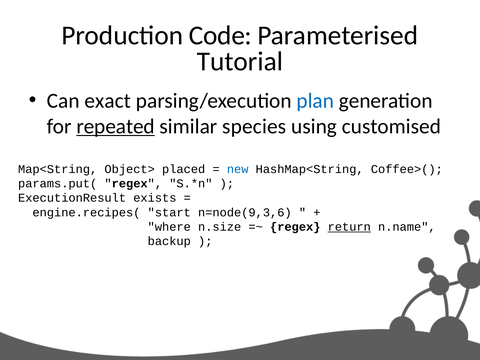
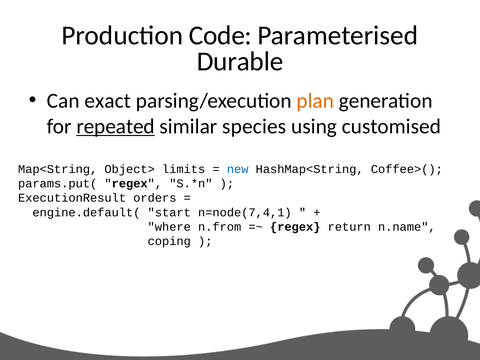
Tutorial: Tutorial -> Durable (240, 62)
plan colour: blue -> orange (315, 101)
placed: placed -> limits (184, 169)
exists: exists -> orders (155, 198)
engine.recipes(: engine.recipes( -> engine.default( (86, 212)
n=node(9,3,6: n=node(9,3,6 -> n=node(7,4,1 (245, 212)
n.size: n.size -> n.from (220, 227)
return underline: present -> none (349, 227)
backup: backup -> coping (169, 241)
